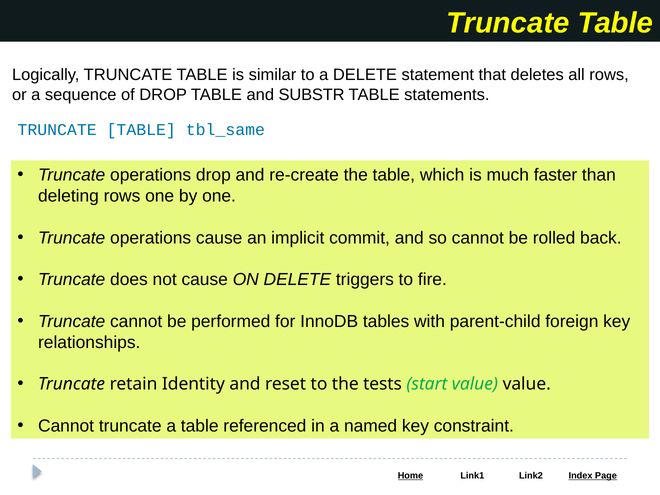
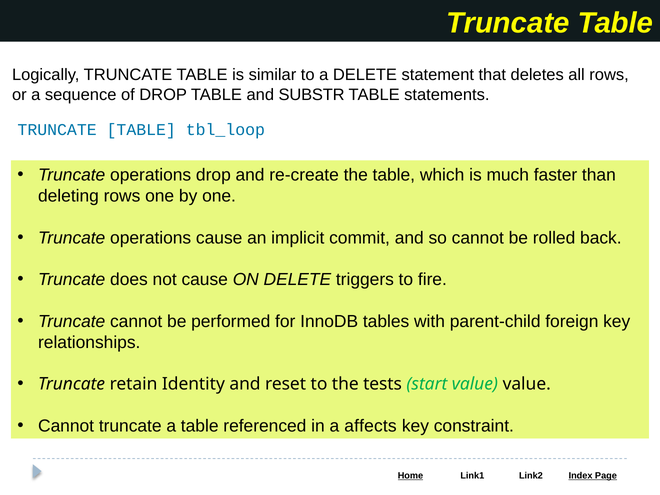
tbl_same: tbl_same -> tbl_loop (225, 130)
named: named -> affects (370, 426)
